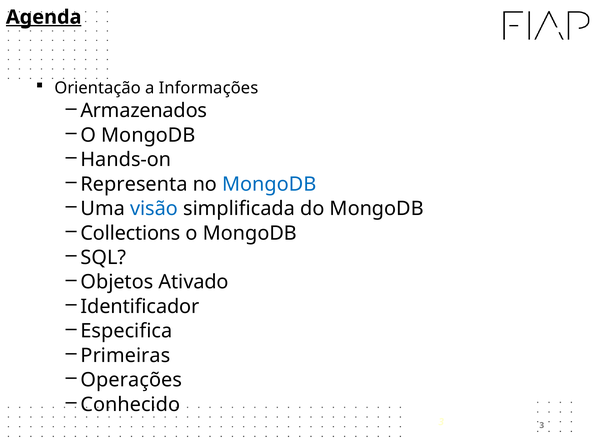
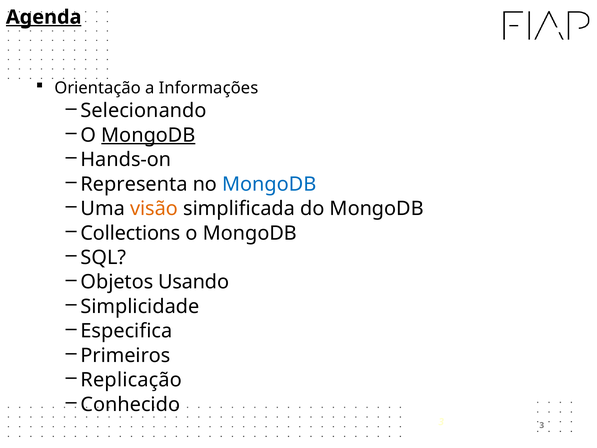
Armazenados: Armazenados -> Selecionando (144, 111)
MongoDB underline: none -> present (148, 135)
visão colour: blue -> orange (154, 209)
Ativado: Ativado -> Usando (194, 282)
Identificador: Identificador -> Simplicidade (140, 306)
Primeiras: Primeiras -> Primeiros (126, 355)
Operações: Operações -> Replicação (131, 380)
